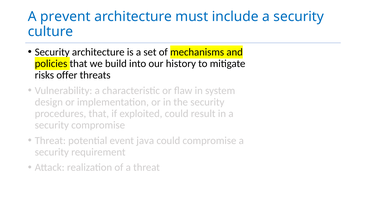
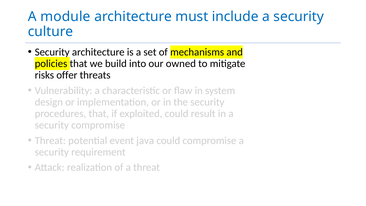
prevent: prevent -> module (65, 17)
history: history -> owned (181, 64)
